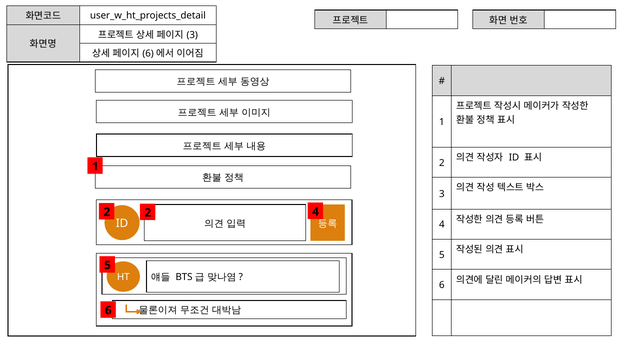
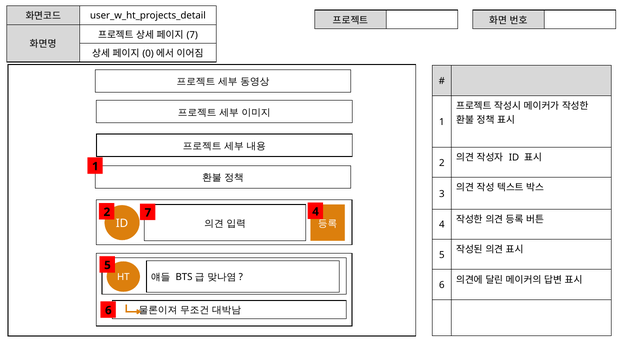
3: 3 -> 7 (192, 35)
6: 6 -> 0 (148, 54)
2 2: 2 -> 7 (148, 213)
